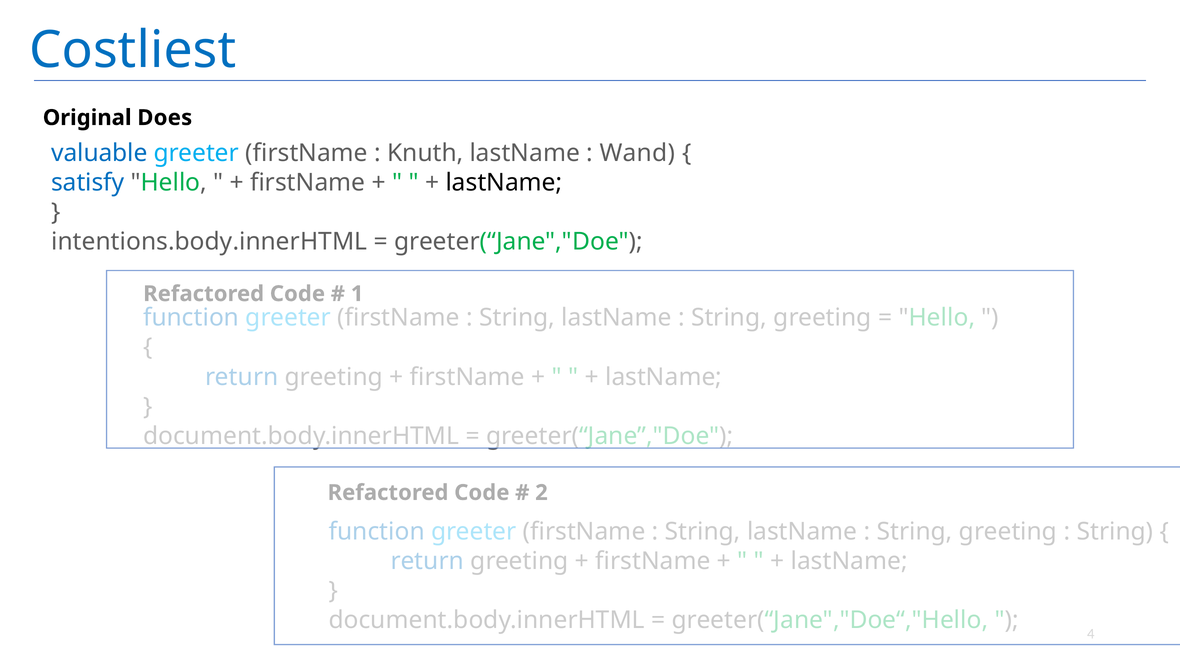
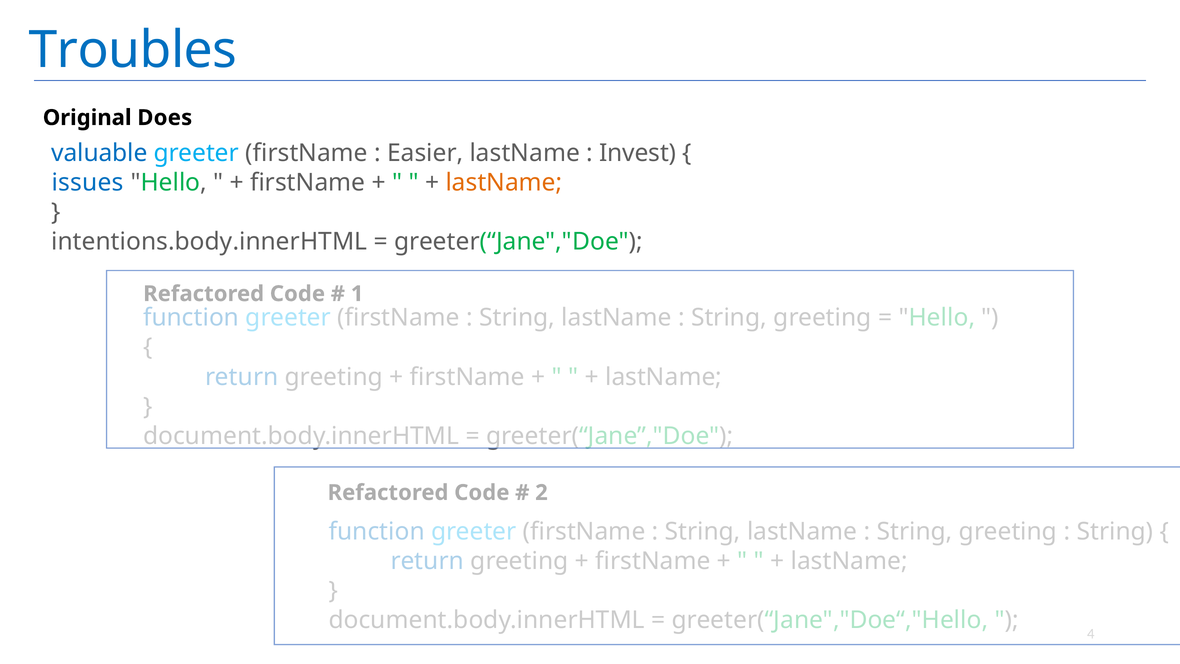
Costliest: Costliest -> Troubles (133, 50)
Knuth: Knuth -> Easier (425, 153)
Wand: Wand -> Invest (638, 153)
satisfy: satisfy -> issues (88, 183)
lastName colour: black -> orange (504, 183)
